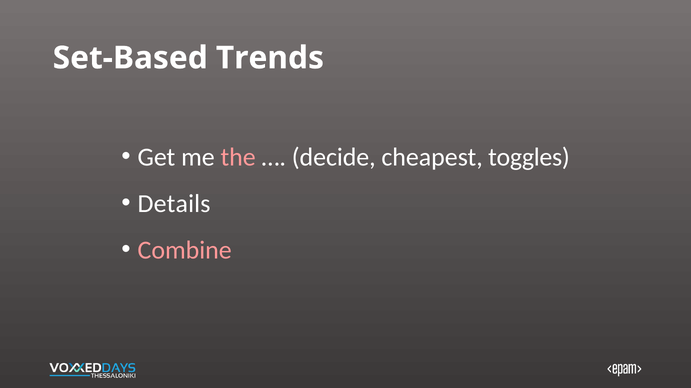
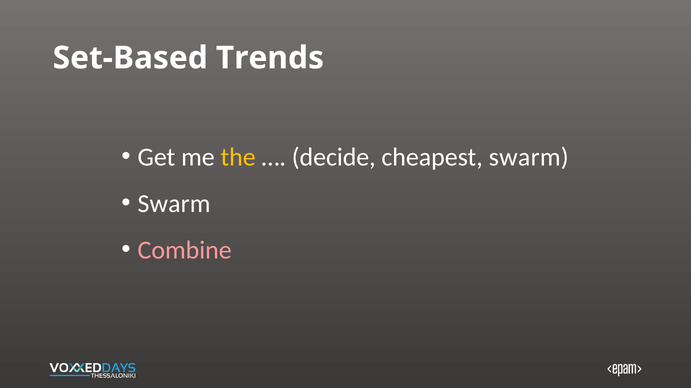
the colour: pink -> yellow (238, 157)
cheapest toggles: toggles -> swarm (529, 157)
Details: Details -> Swarm (174, 204)
